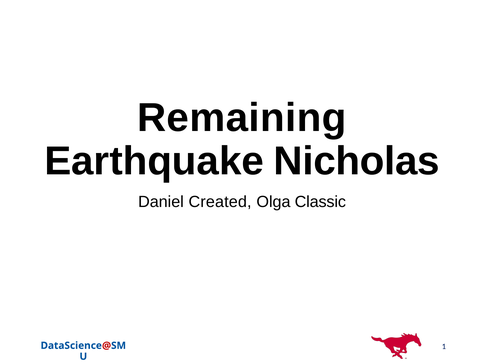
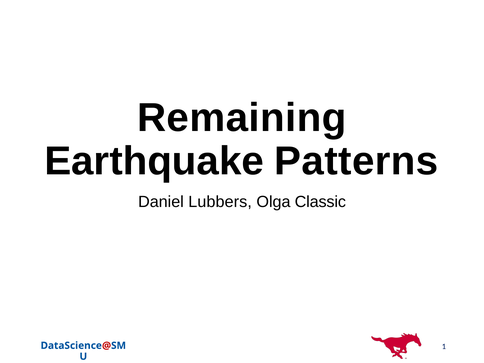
Nicholas: Nicholas -> Patterns (356, 161)
Created: Created -> Lubbers (220, 202)
